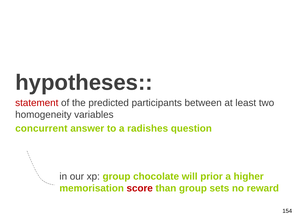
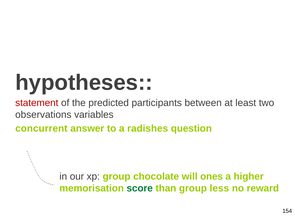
homogeneity: homogeneity -> observations (43, 115)
prior: prior -> ones (212, 177)
score colour: red -> green (140, 188)
sets: sets -> less (219, 188)
